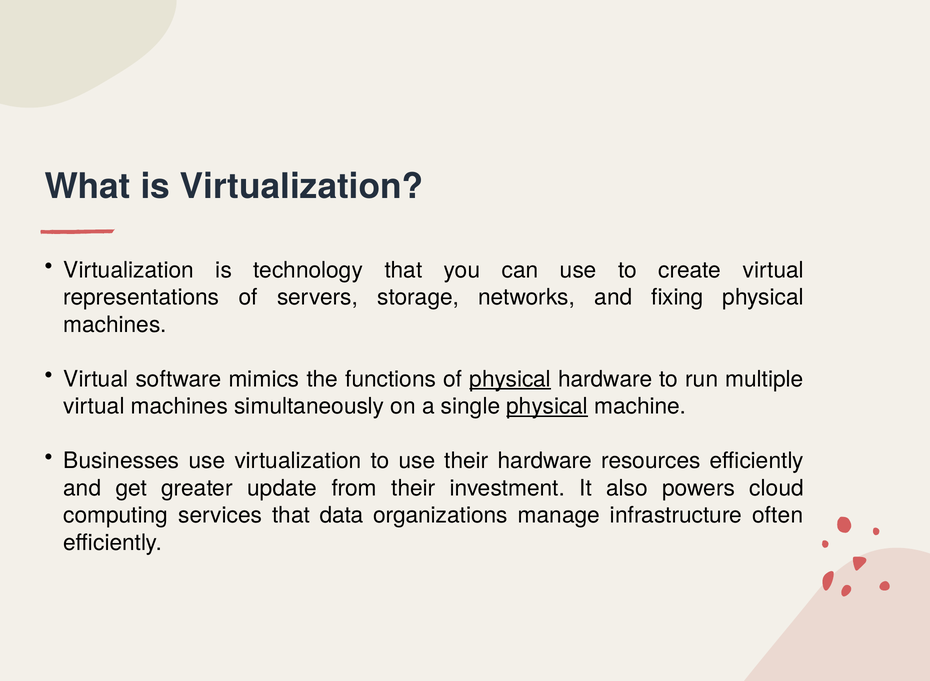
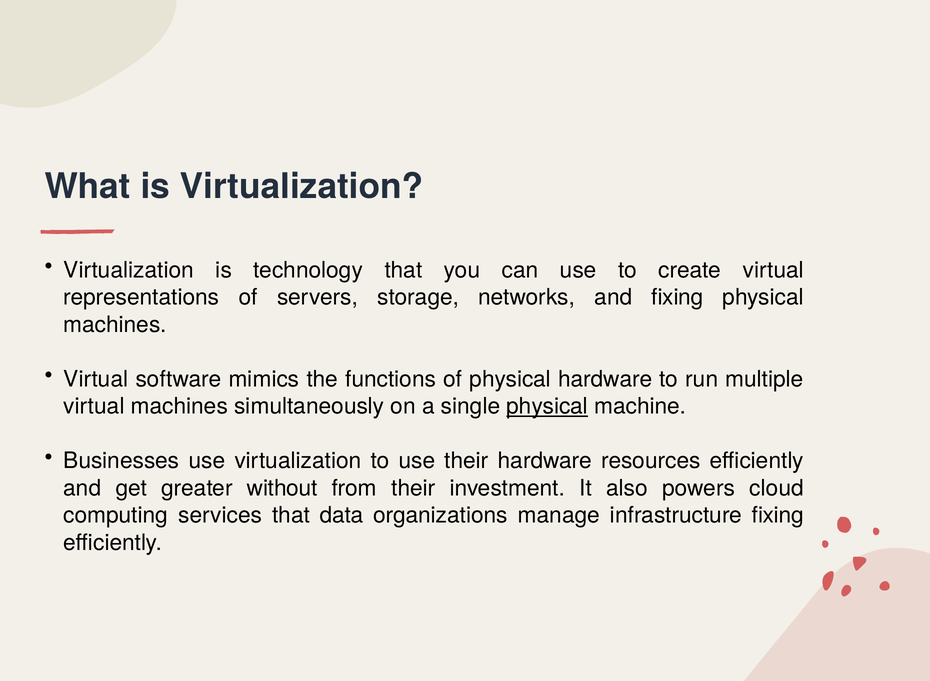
physical underline: present -> none (510, 379)
update: update -> without (282, 488)
infrastructure often: often -> fixing (778, 516)
